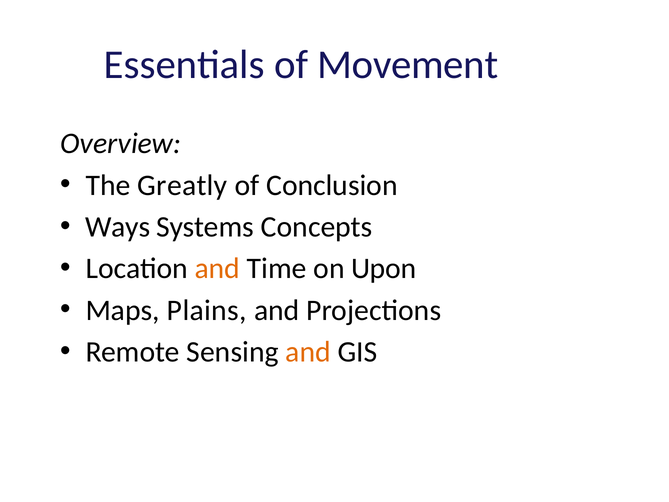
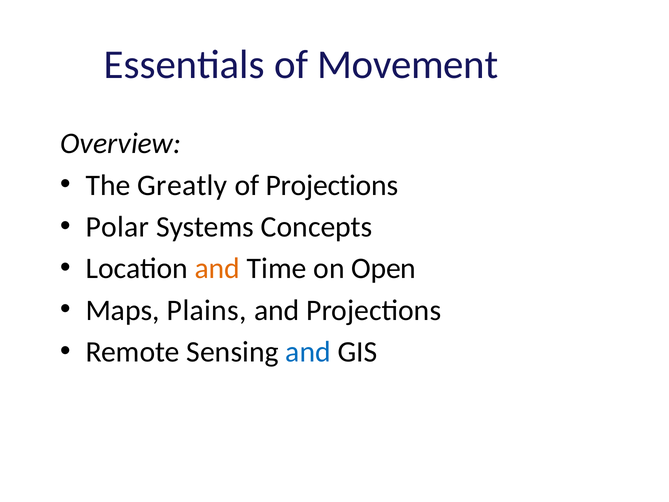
of Conclusion: Conclusion -> Projections (332, 185)
Ways: Ways -> Polar (117, 227)
Upon: Upon -> Open (384, 268)
and colour: orange -> blue (308, 352)
